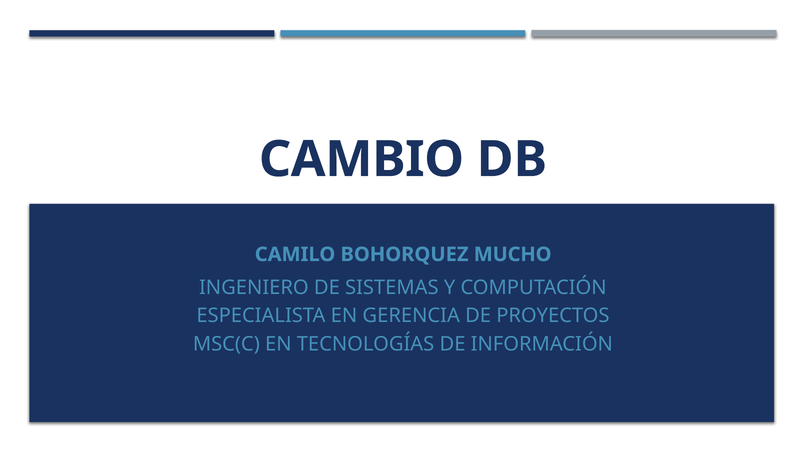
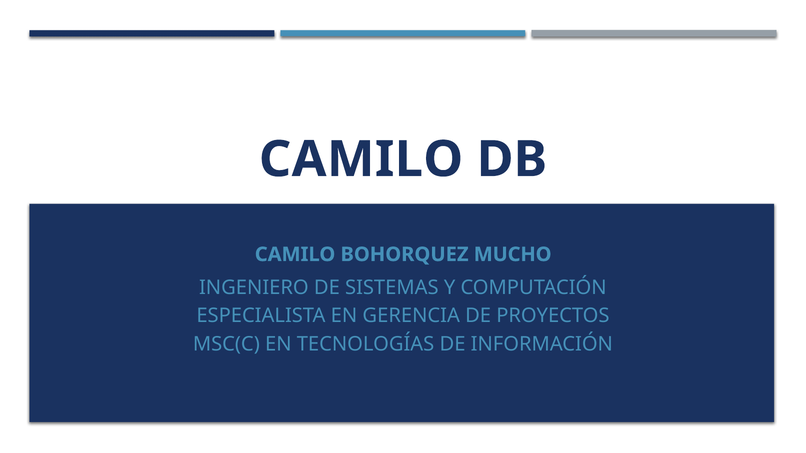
CAMBIO: CAMBIO -> CAMILO (361, 160)
